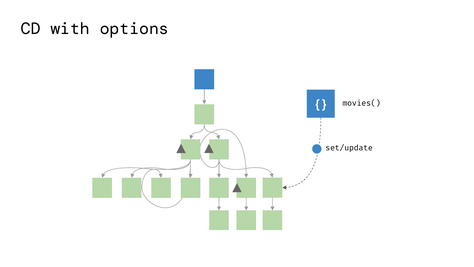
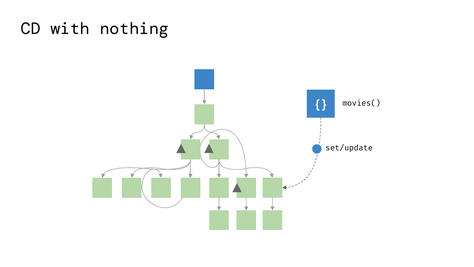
options: options -> nothing (134, 29)
